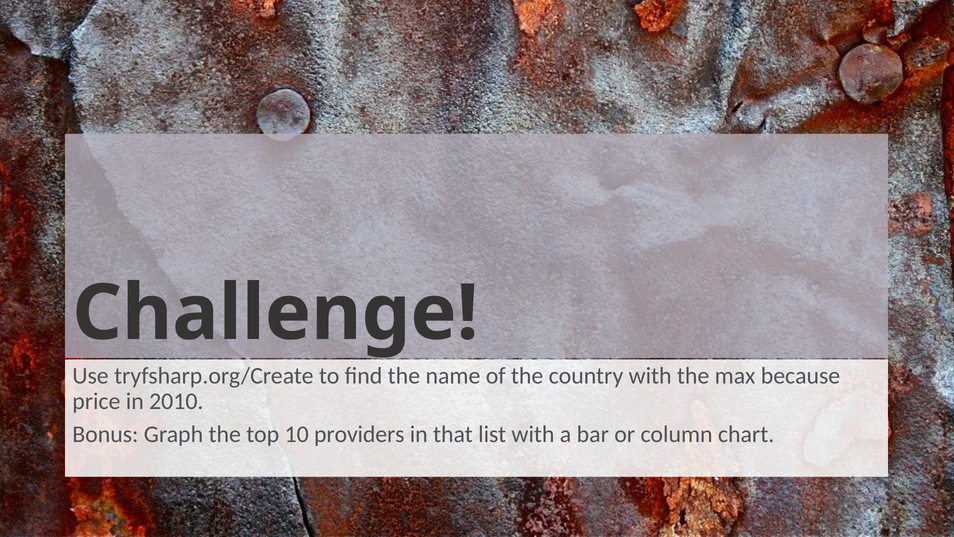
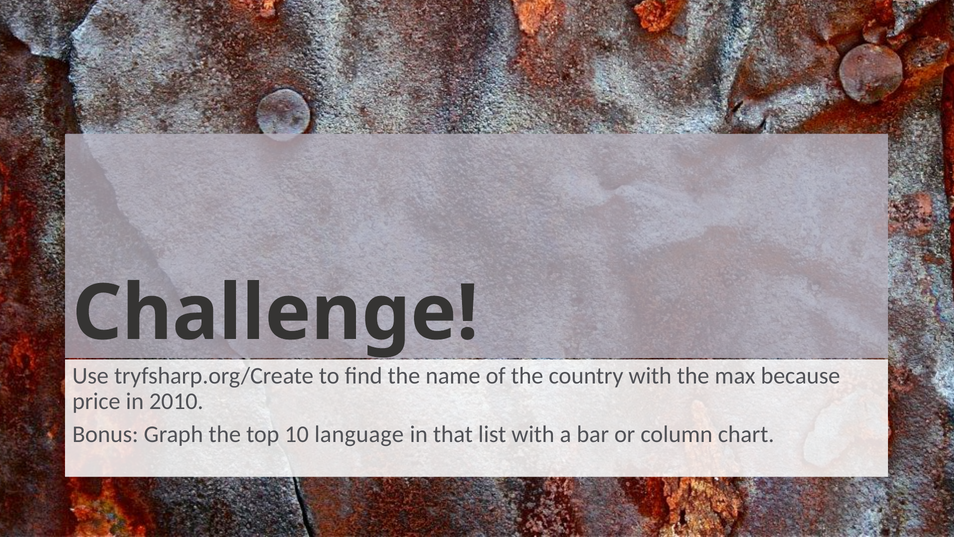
providers: providers -> language (359, 434)
